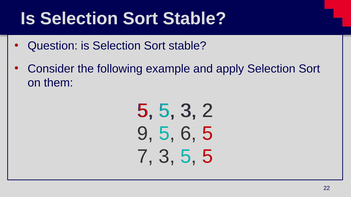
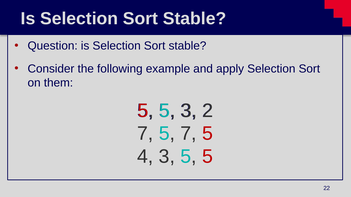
9: 9 -> 7 (145, 134)
5 6: 6 -> 7 (188, 134)
7: 7 -> 4 (145, 157)
